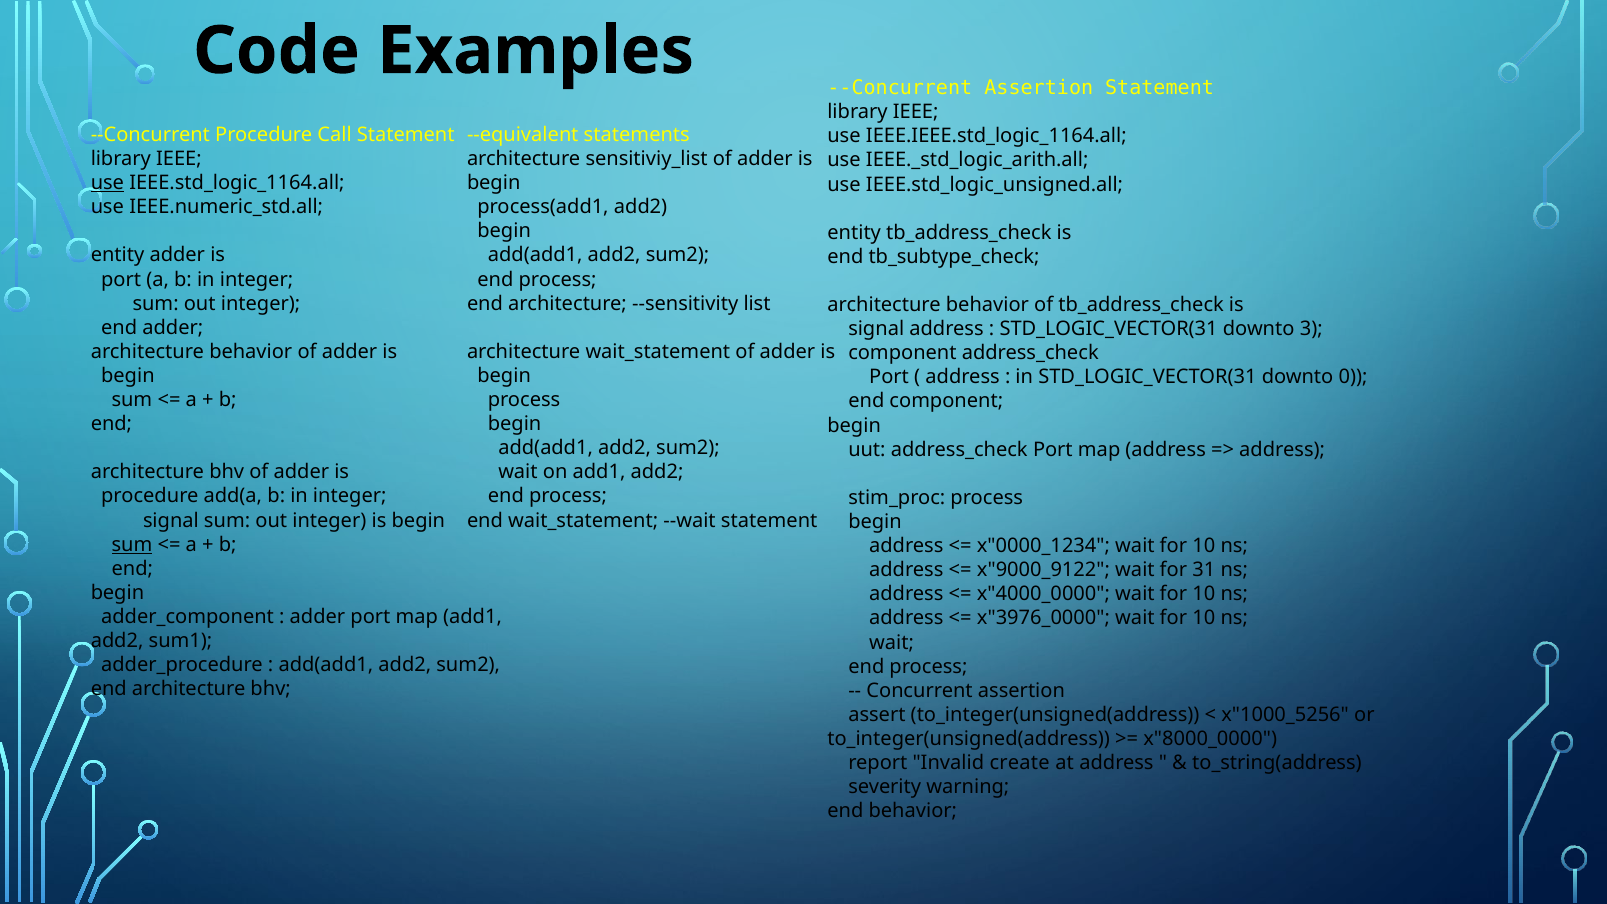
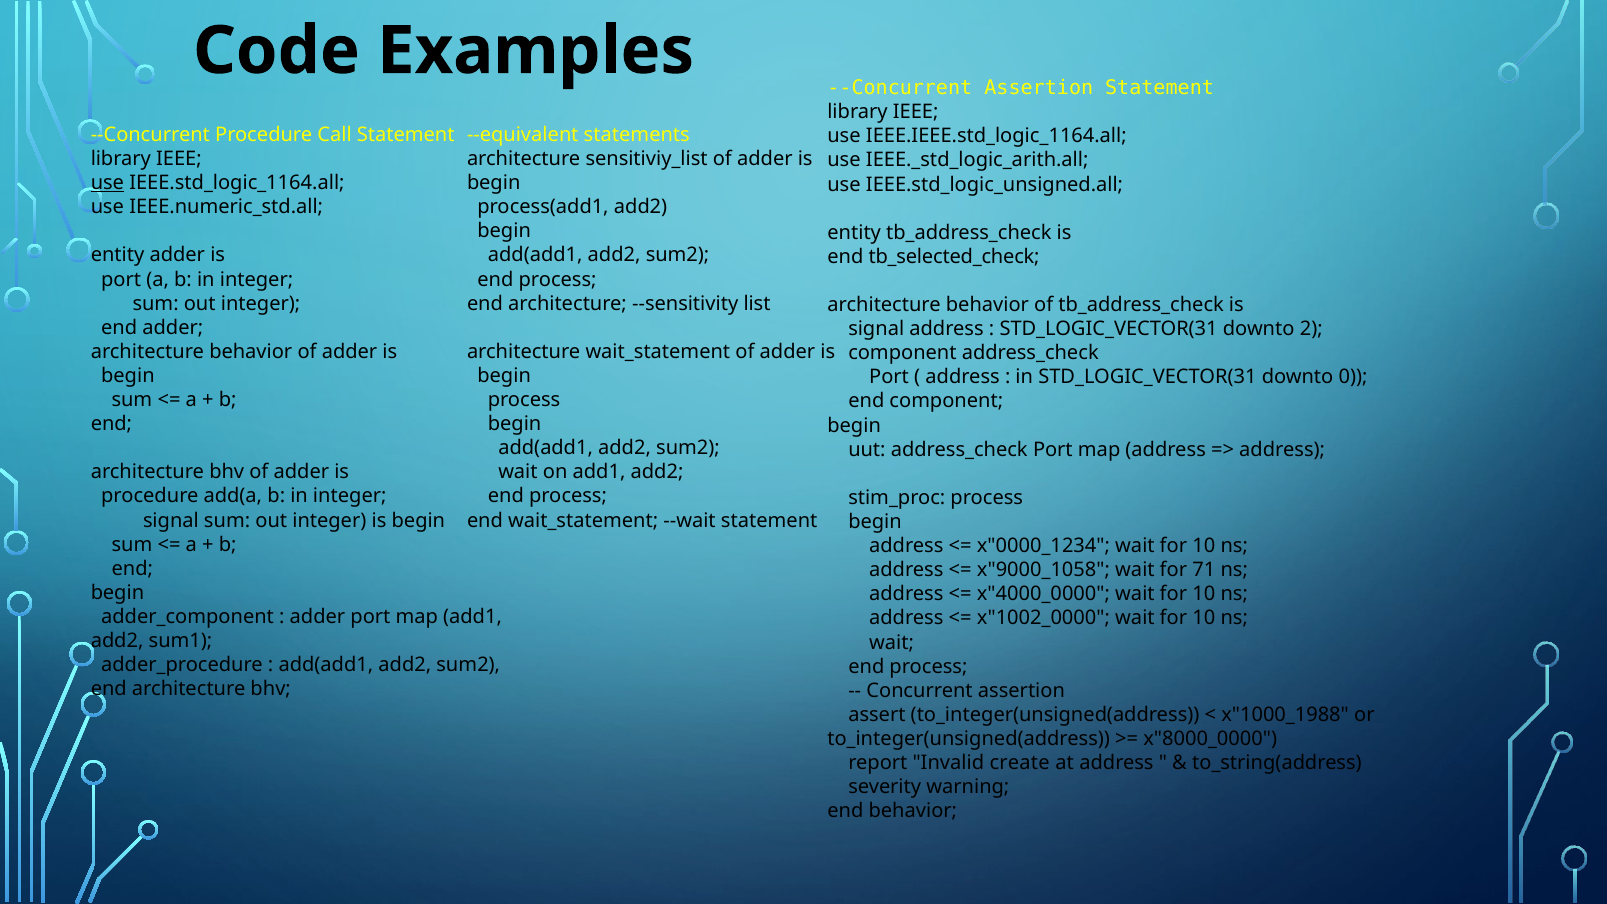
tb_subtype_check: tb_subtype_check -> tb_selected_check (954, 257)
3: 3 -> 2 (1311, 329)
sum underline: present -> none (132, 545)
x"9000_9122: x"9000_9122 -> x"9000_1058 (1043, 570)
31: 31 -> 71 (1204, 570)
x"3976_0000: x"3976_0000 -> x"1002_0000 (1043, 618)
x"1000_5256: x"1000_5256 -> x"1000_1988 (1285, 715)
